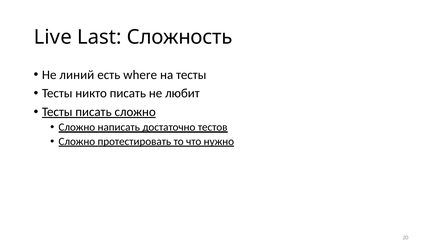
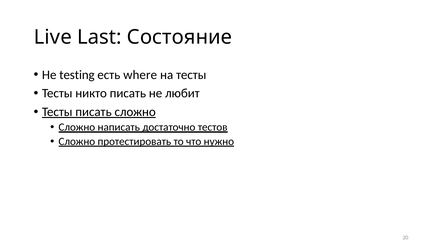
Сложность: Сложность -> Состояние (180, 37)
линий: линий -> testing (77, 75)
